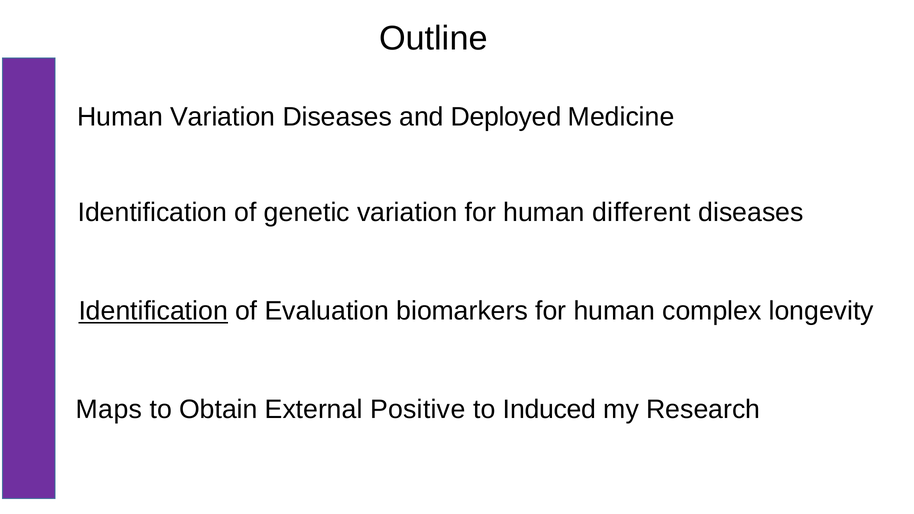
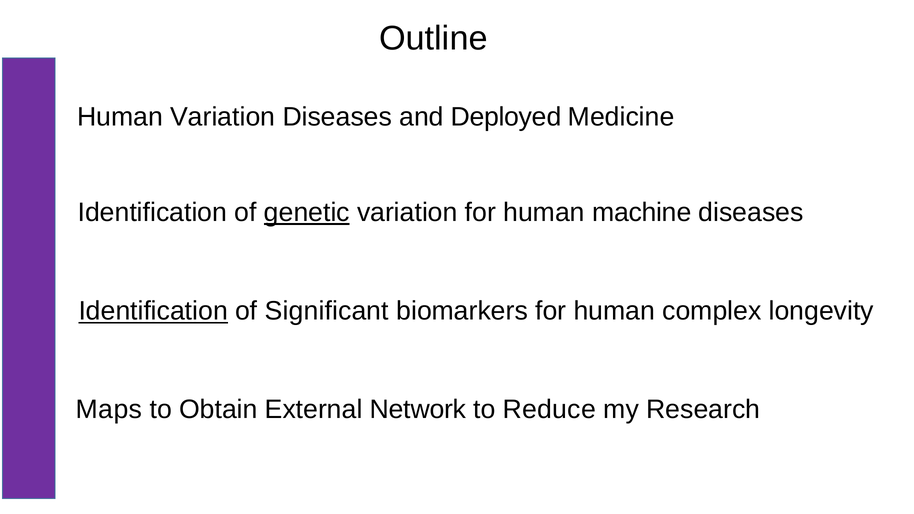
genetic underline: none -> present (307, 213)
different: different -> machine (642, 213)
Evaluation: Evaluation -> Significant (327, 311)
Positive: Positive -> Network (418, 410)
Induced: Induced -> Reduce (549, 410)
